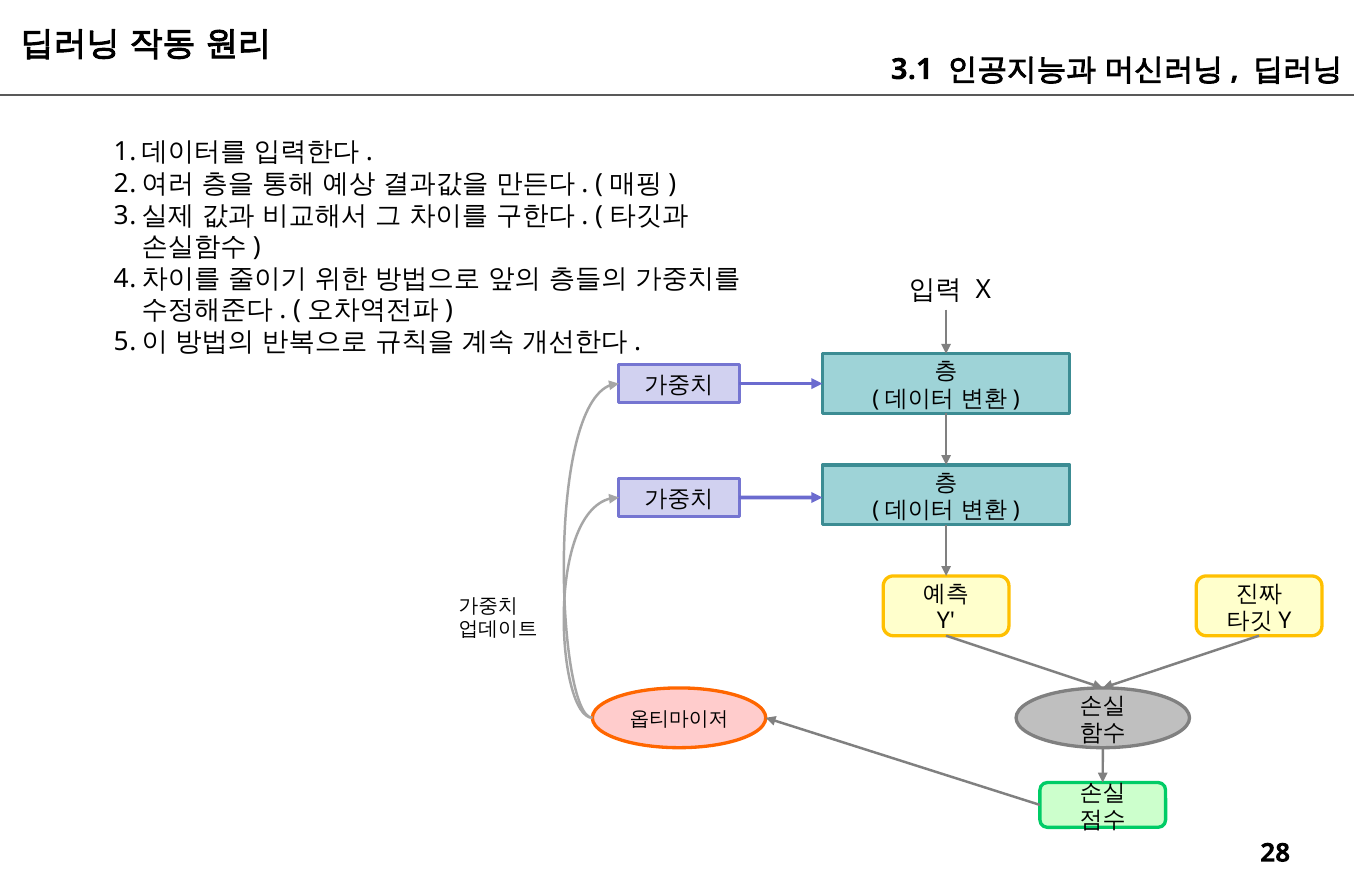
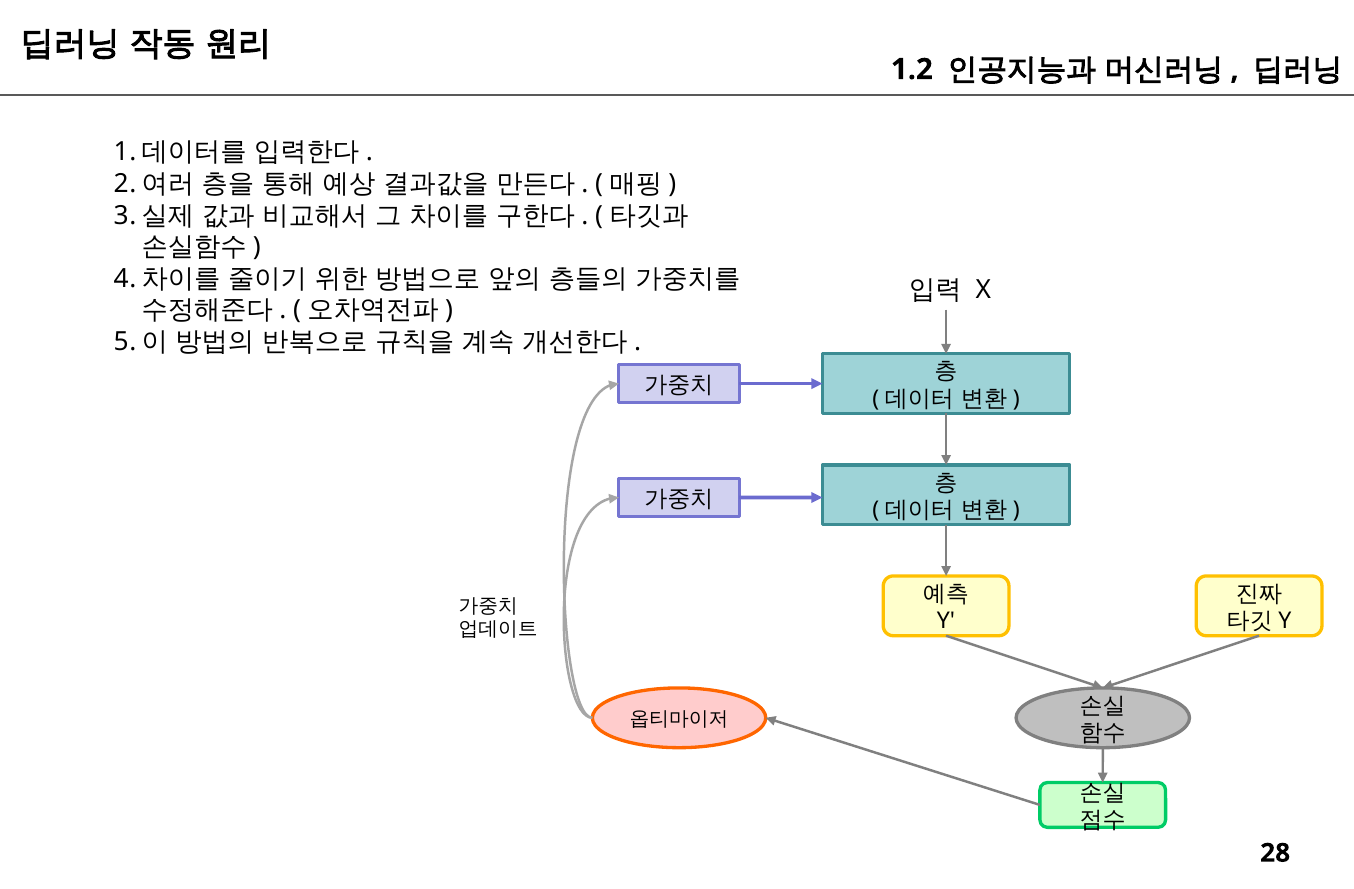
3.1: 3.1 -> 1.2 (912, 69)
